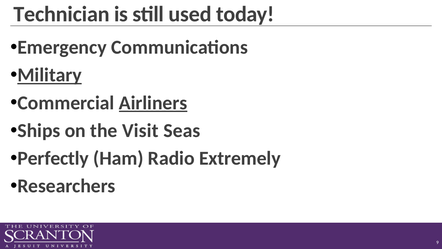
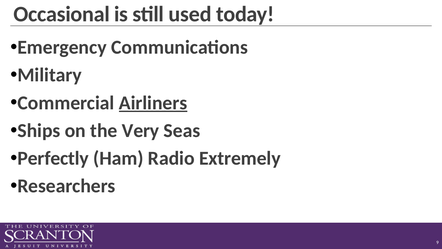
Technician: Technician -> Occasional (62, 14)
Military underline: present -> none (50, 75)
Visit: Visit -> Very (141, 130)
